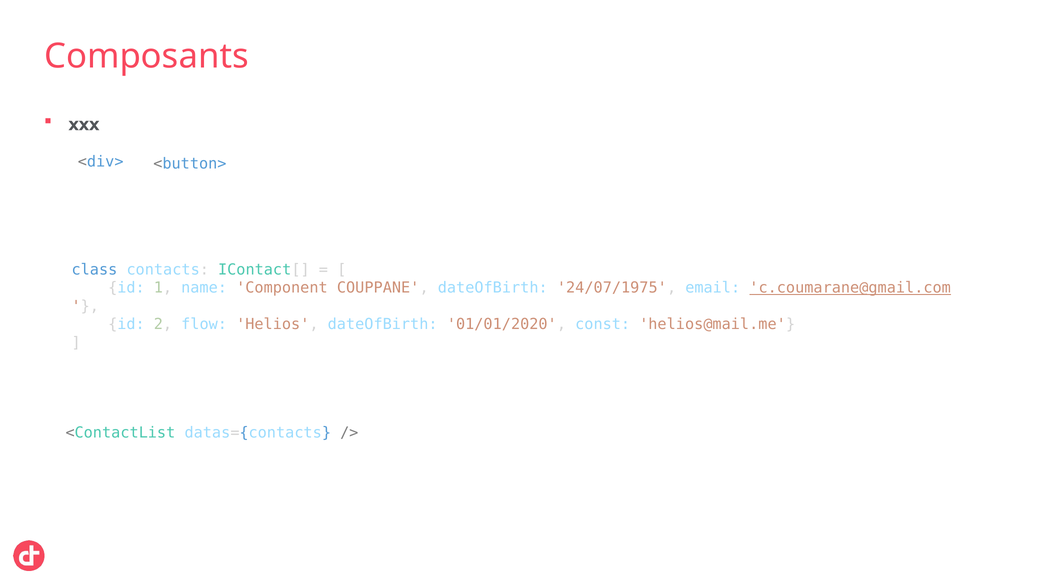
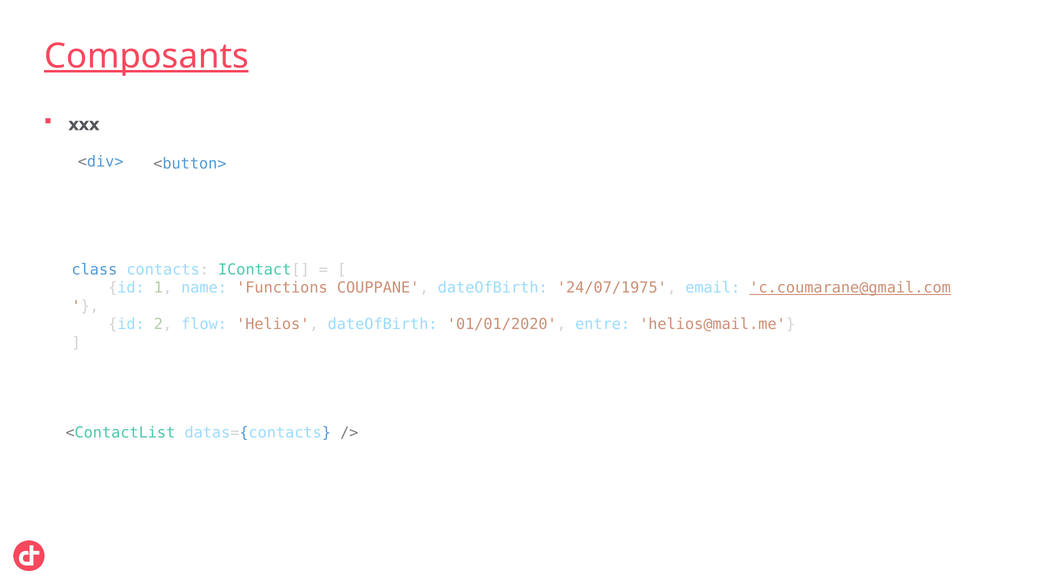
Composants underline: none -> present (146, 56)
Component: Component -> Functions (282, 288)
const: const -> entre (603, 325)
